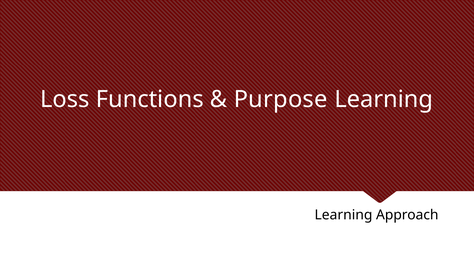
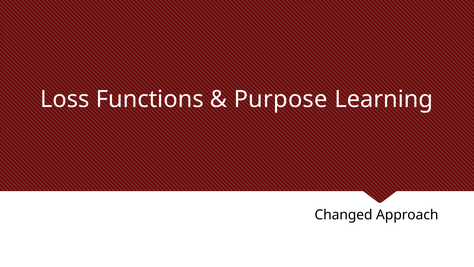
Learning: Learning -> Changed (344, 215)
